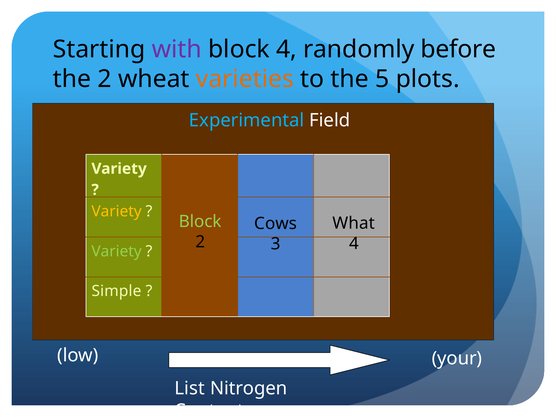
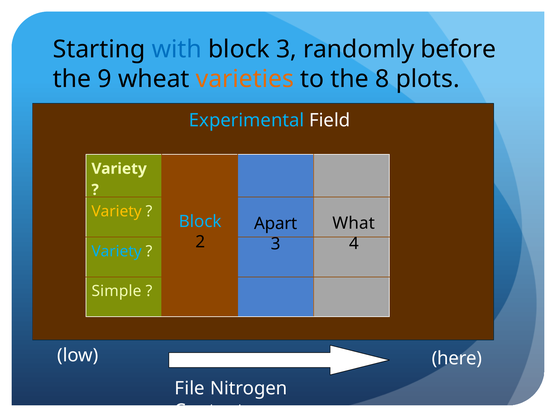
with colour: purple -> blue (177, 50)
block 4: 4 -> 3 (287, 50)
the 2: 2 -> 9 (105, 79)
5: 5 -> 8 (382, 79)
Block colour: light green -> light blue (200, 221)
Cows: Cows -> Apart (276, 224)
Variety colour: light green -> light blue (117, 251)
your: your -> here (457, 358)
List: List -> File (190, 388)
